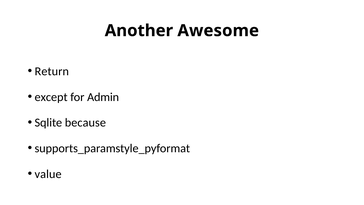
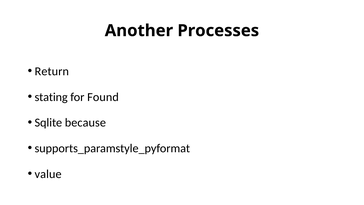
Awesome: Awesome -> Processes (218, 31)
except: except -> stating (51, 97)
Admin: Admin -> Found (103, 97)
